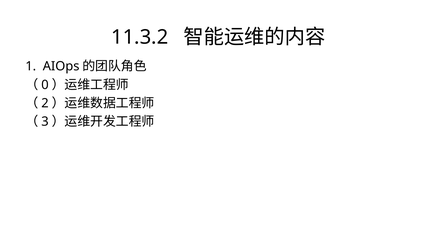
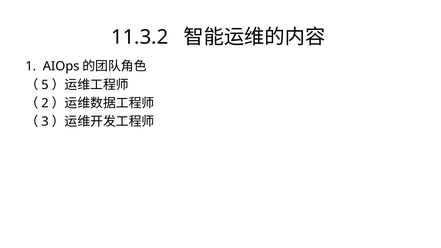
0: 0 -> 5 (45, 85)
